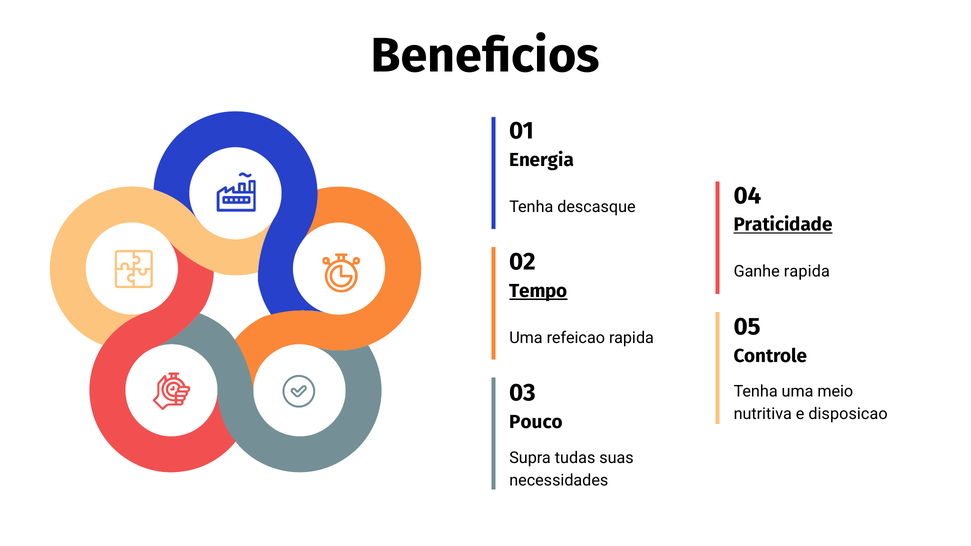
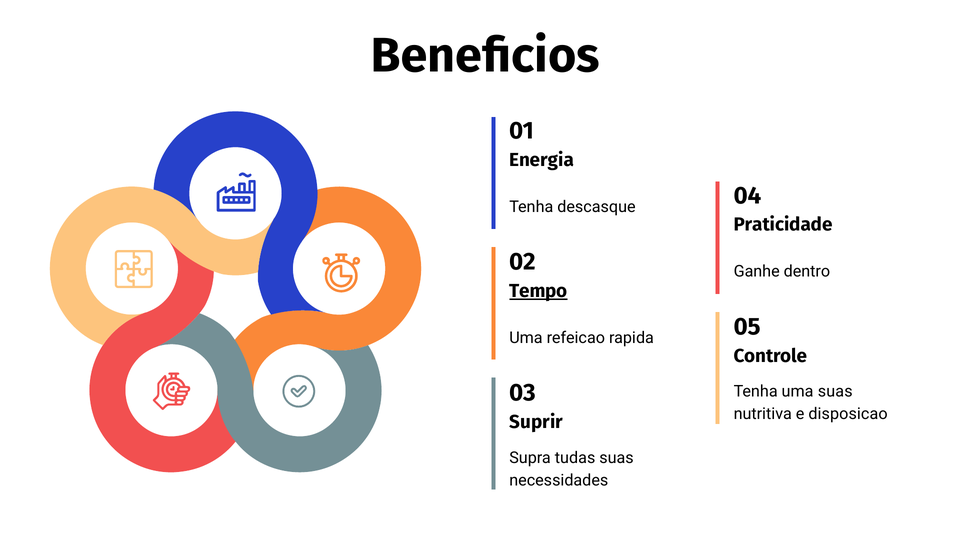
Praticidade underline: present -> none (783, 225)
Ganhe rapida: rapida -> dentro (807, 272)
uma meio: meio -> suas (835, 392)
Pouco: Pouco -> Suprir (536, 422)
